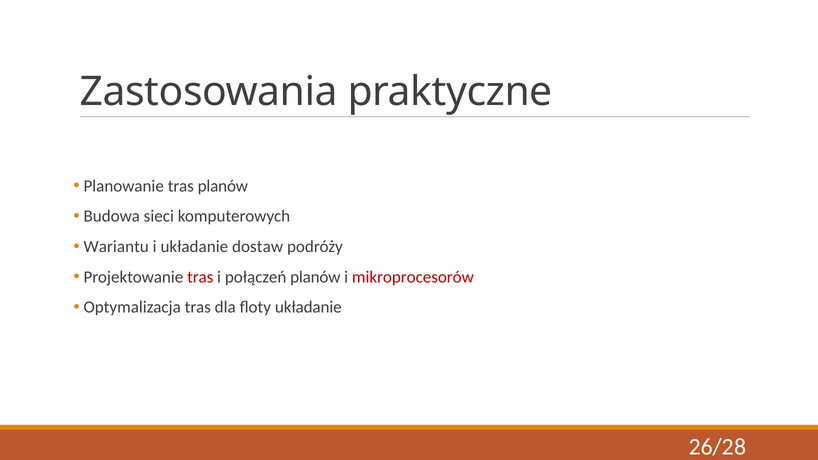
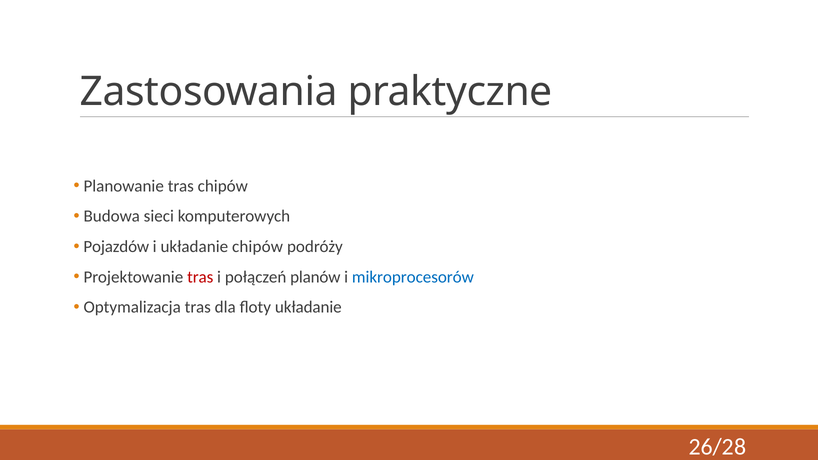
tras planów: planów -> chipów (223, 186)
Wariantu: Wariantu -> Pojazdów (116, 247)
układanie dostaw: dostaw -> chipów (258, 247)
mikroprocesorów colour: red -> blue (413, 277)
